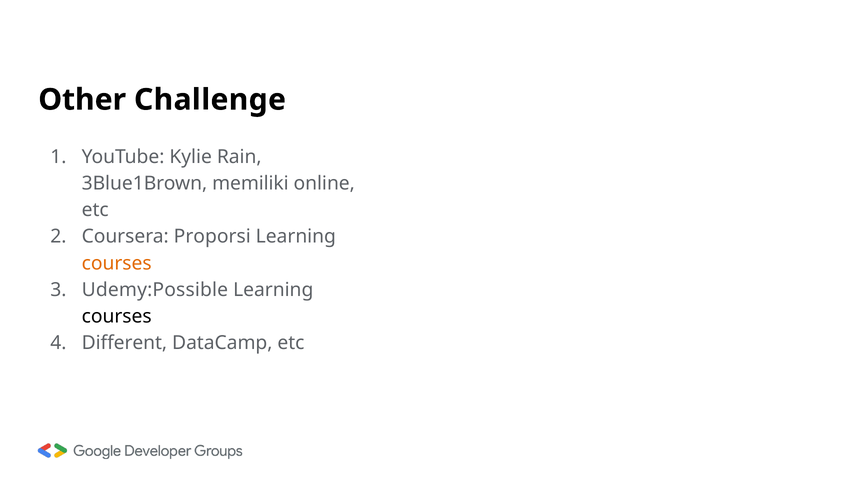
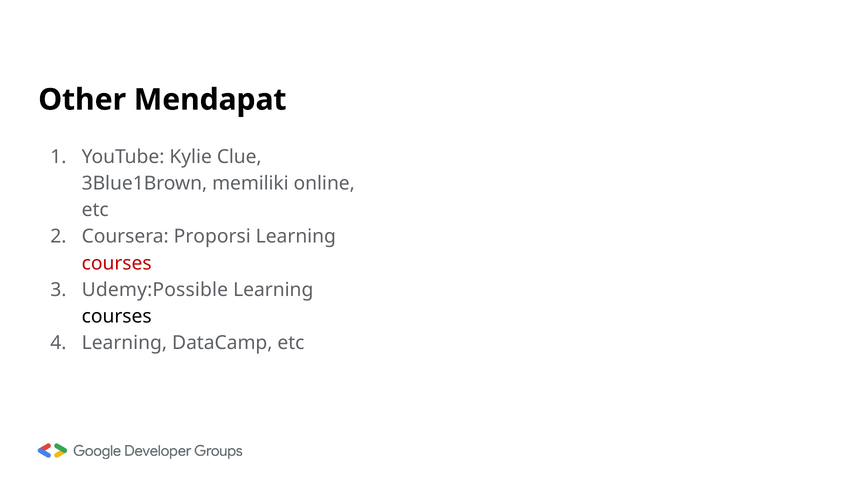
Challenge: Challenge -> Mendapat (210, 100)
Rain: Rain -> Clue (239, 157)
courses colour: orange -> red (117, 263)
Different: Different -> Learning (124, 343)
